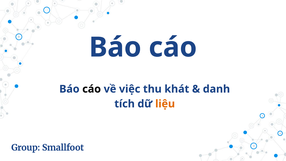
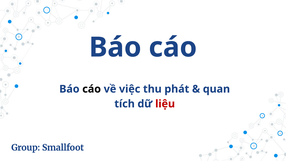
khát: khát -> phát (177, 89)
danh: danh -> quan (216, 89)
liệu colour: orange -> red (165, 104)
